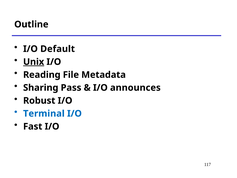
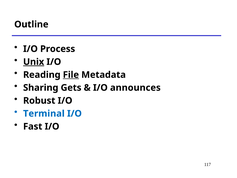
Default: Default -> Process (58, 49)
File underline: none -> present (71, 75)
Pass: Pass -> Gets (71, 88)
